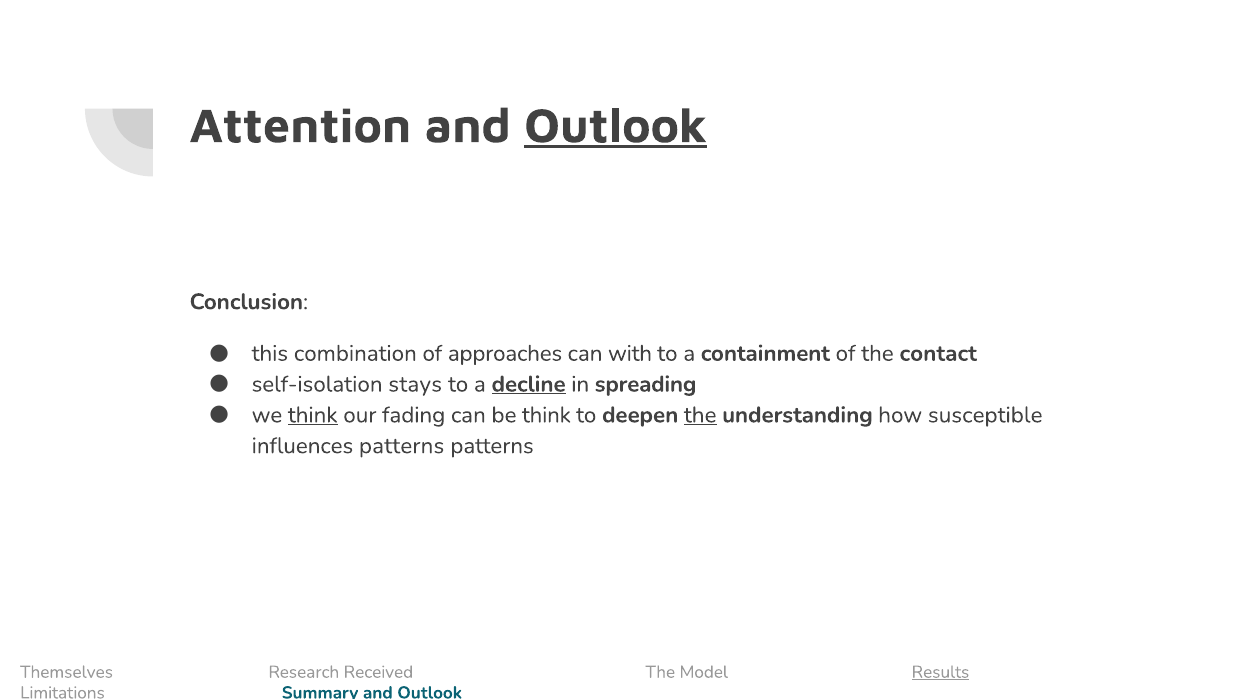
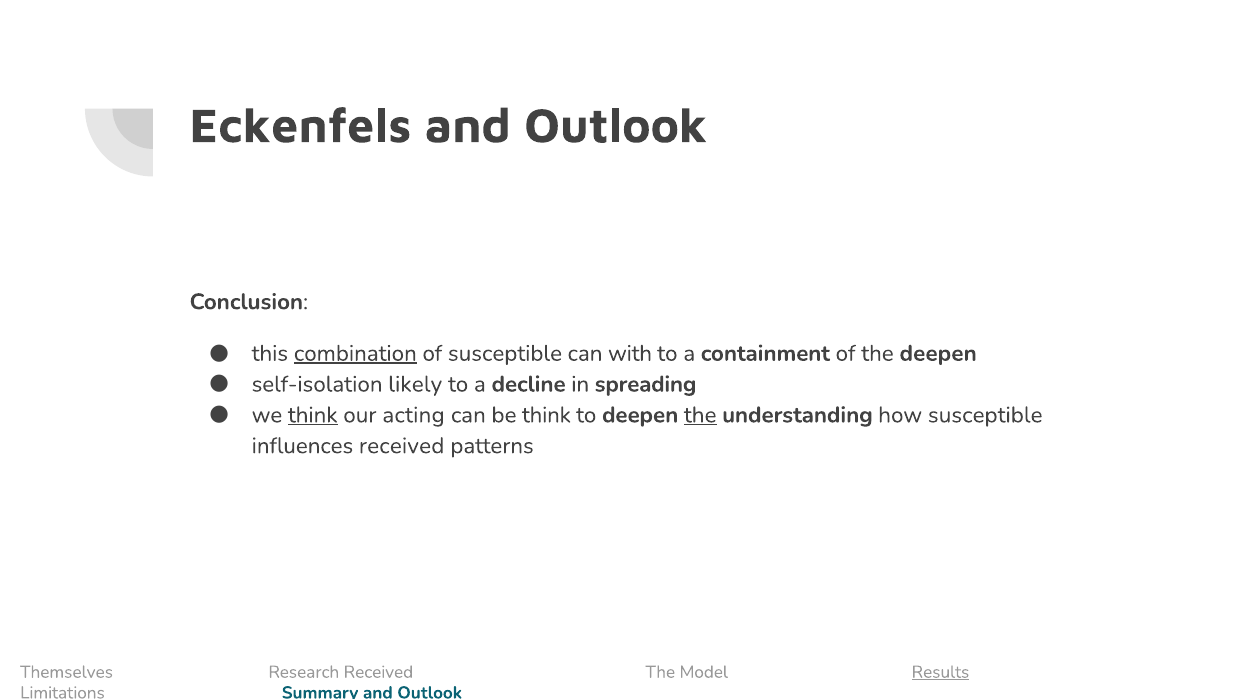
Attention: Attention -> Eckenfels (300, 126)
Outlook underline: present -> none (616, 126)
combination underline: none -> present (355, 353)
of approaches: approaches -> susceptible (505, 353)
the contact: contact -> deepen (938, 353)
stays: stays -> likely (415, 384)
decline underline: present -> none (529, 384)
fading: fading -> acting (413, 415)
influences patterns: patterns -> received (402, 446)
